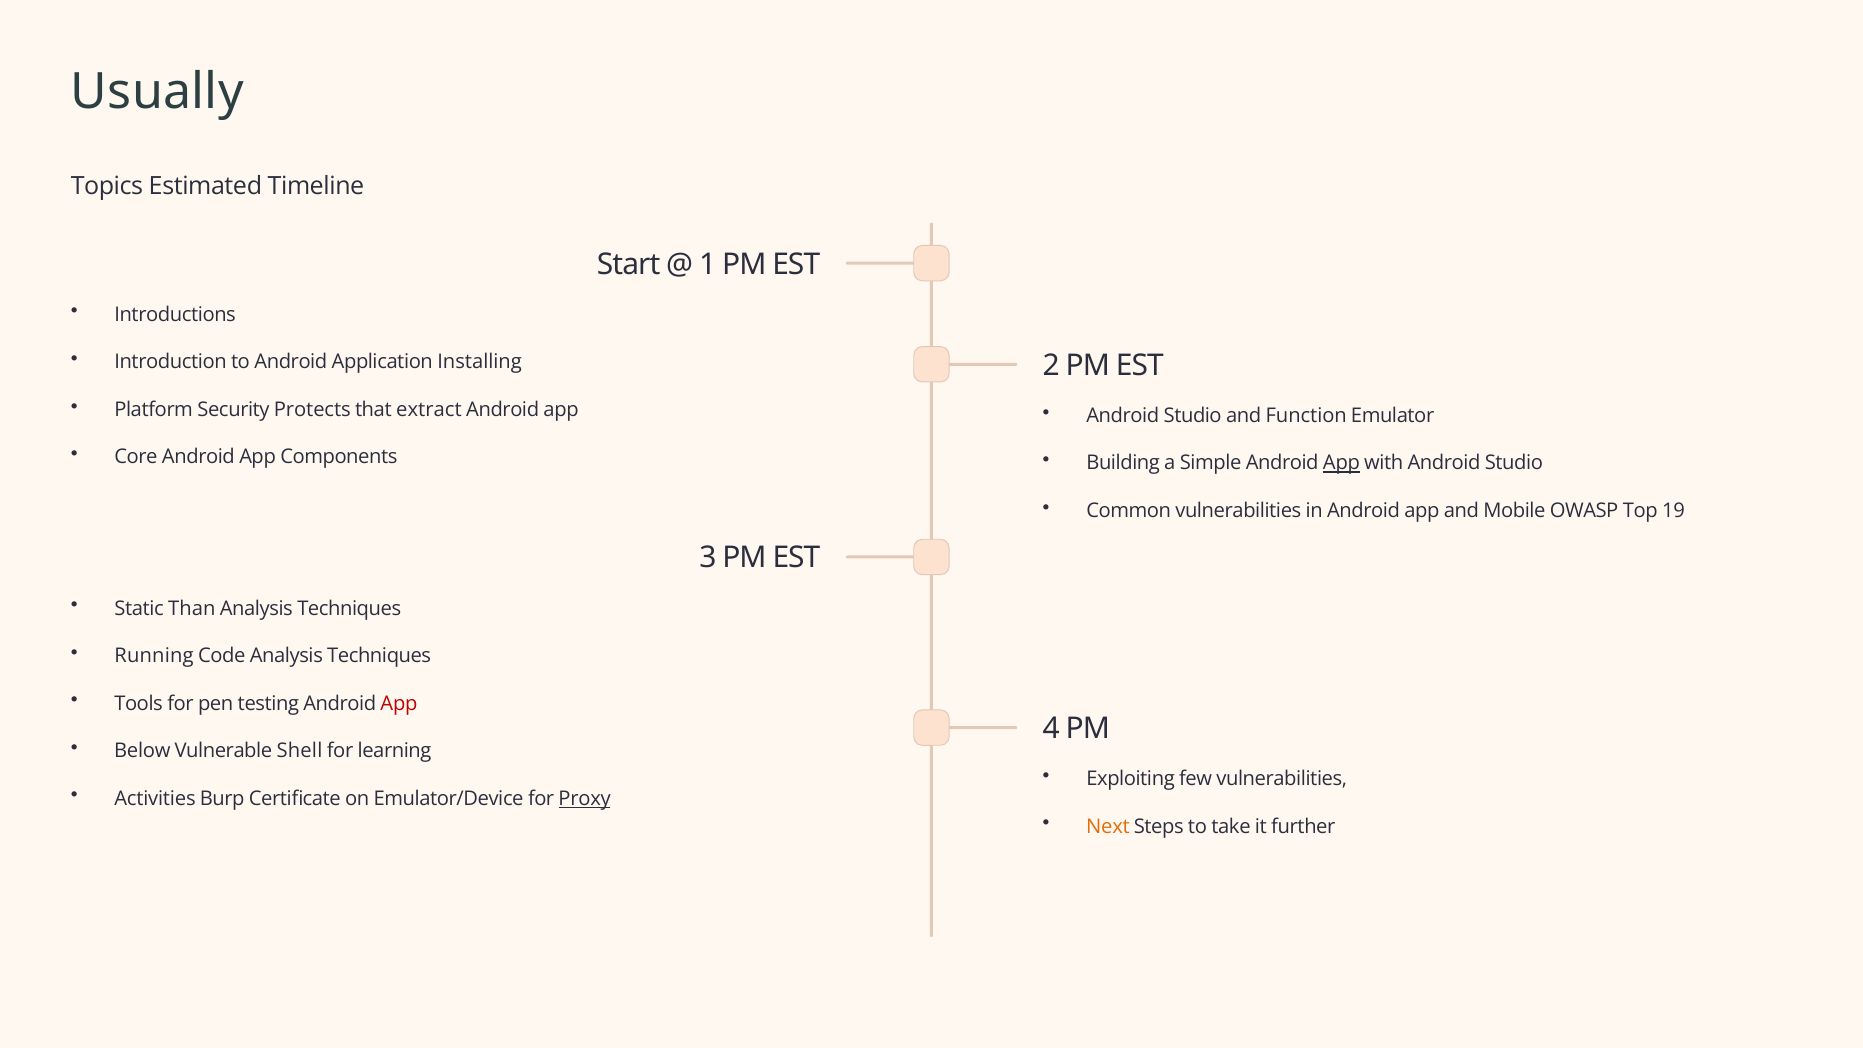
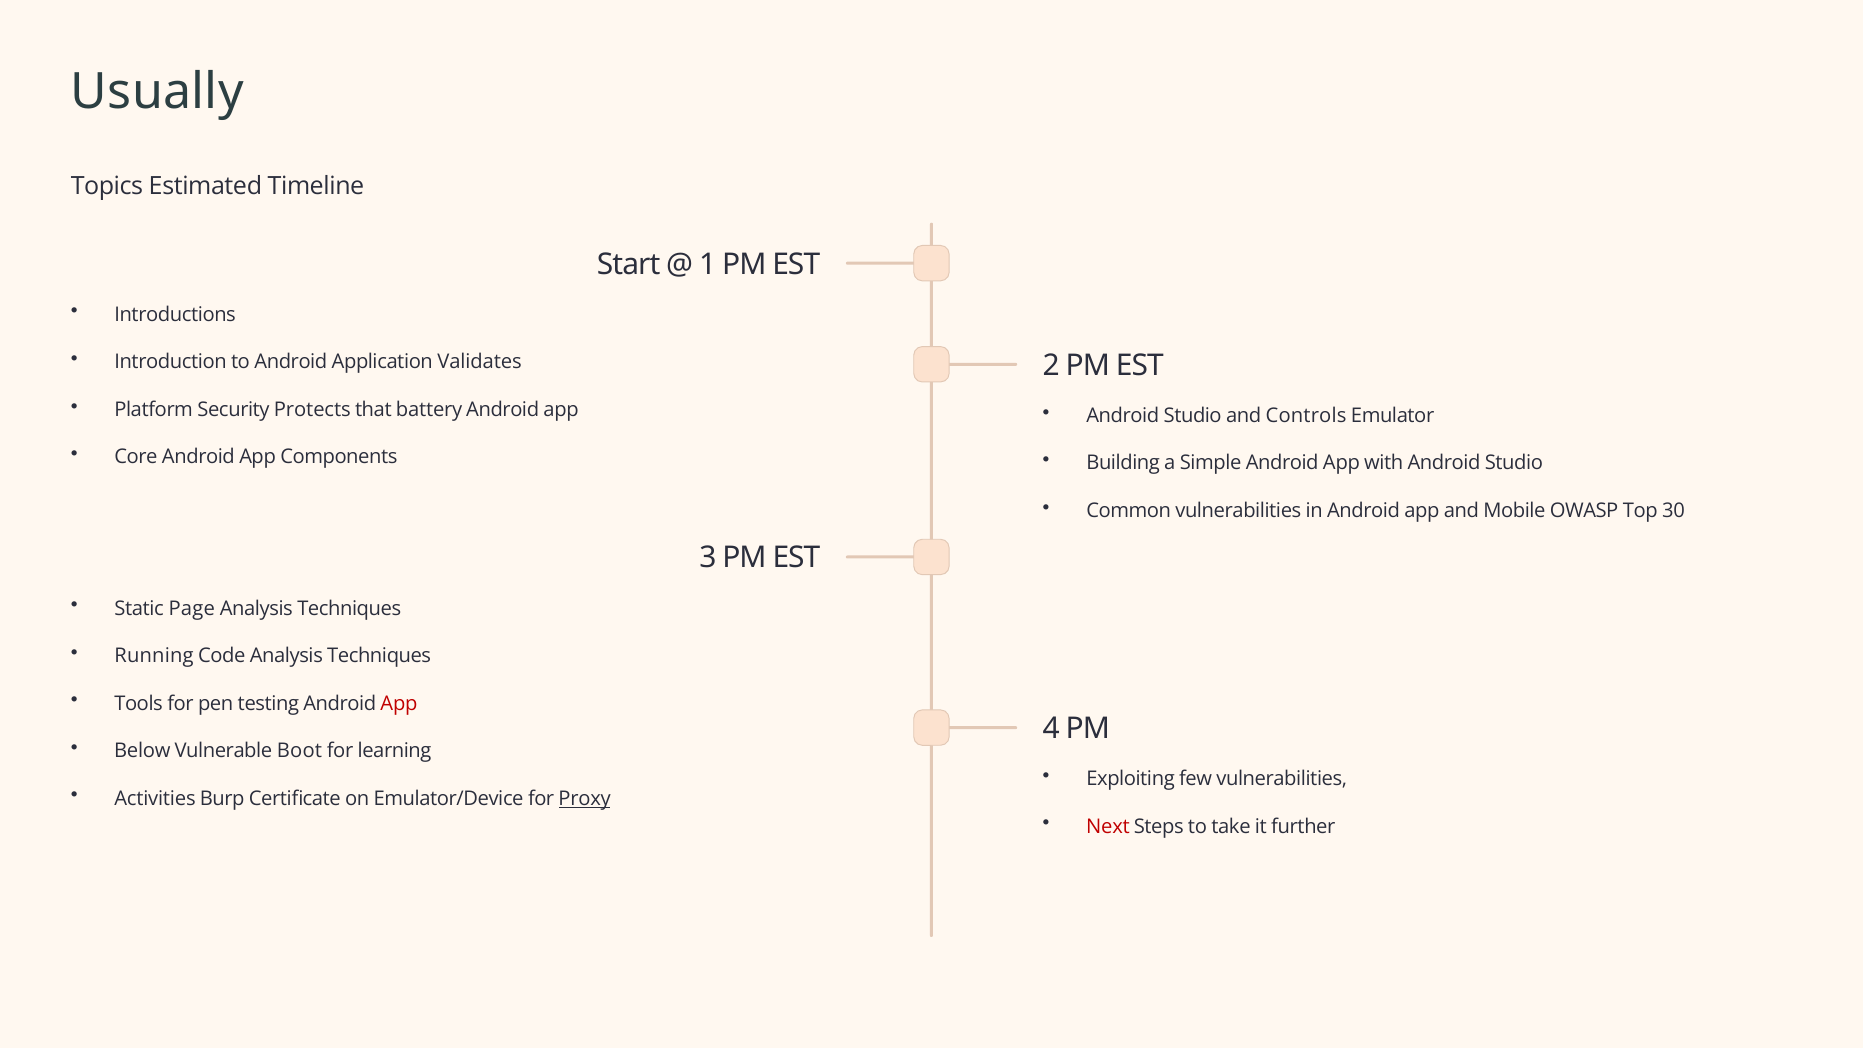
Installing: Installing -> Validates (480, 362)
extract: extract -> battery (429, 410)
Function: Function -> Controls (1306, 416)
App underline: present -> none (1341, 463)
19: 19 -> 30 (1674, 511)
Than: Than -> Page (192, 608)
Shell: Shell -> Boot (299, 751)
Next colour: orange -> red (1108, 827)
